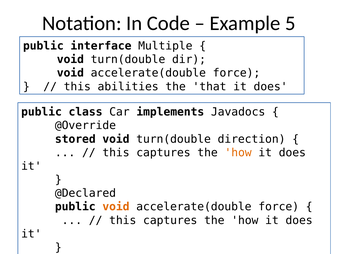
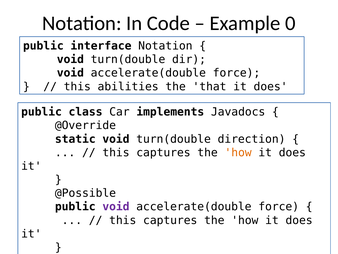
5: 5 -> 0 (290, 23)
interface Multiple: Multiple -> Notation (165, 46)
stored: stored -> static (75, 139)
@Declared: @Declared -> @Possible (85, 193)
void colour: orange -> purple (116, 206)
